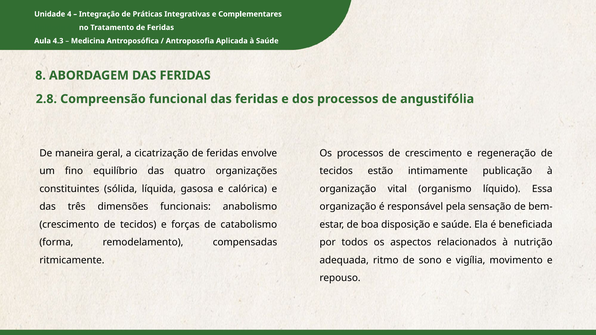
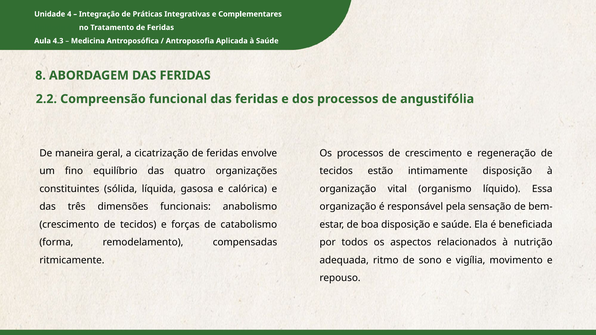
2.8: 2.8 -> 2.2 (46, 99)
intimamente publicação: publicação -> disposição (507, 171)
